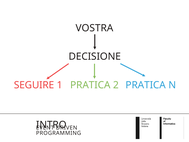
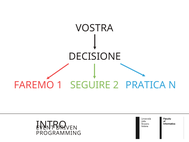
SEGUIRE: SEGUIRE -> FAREMO (34, 85)
1 PRATICA: PRATICA -> SEGUIRE (90, 85)
